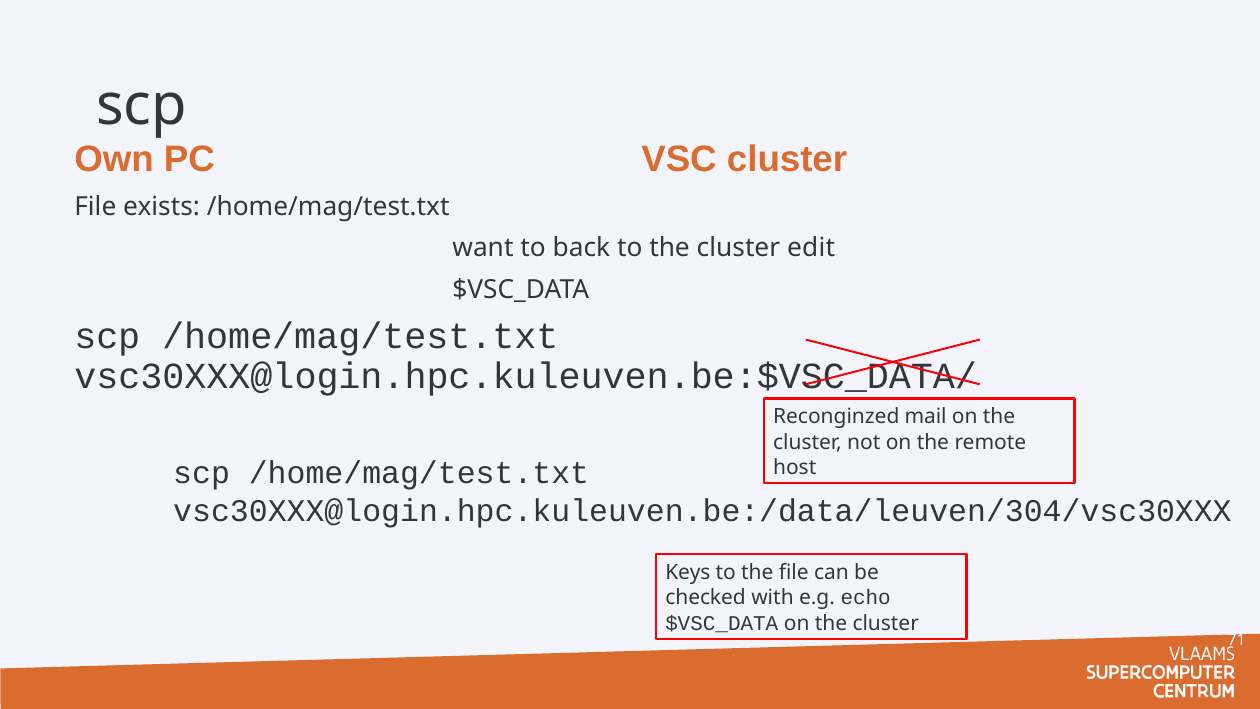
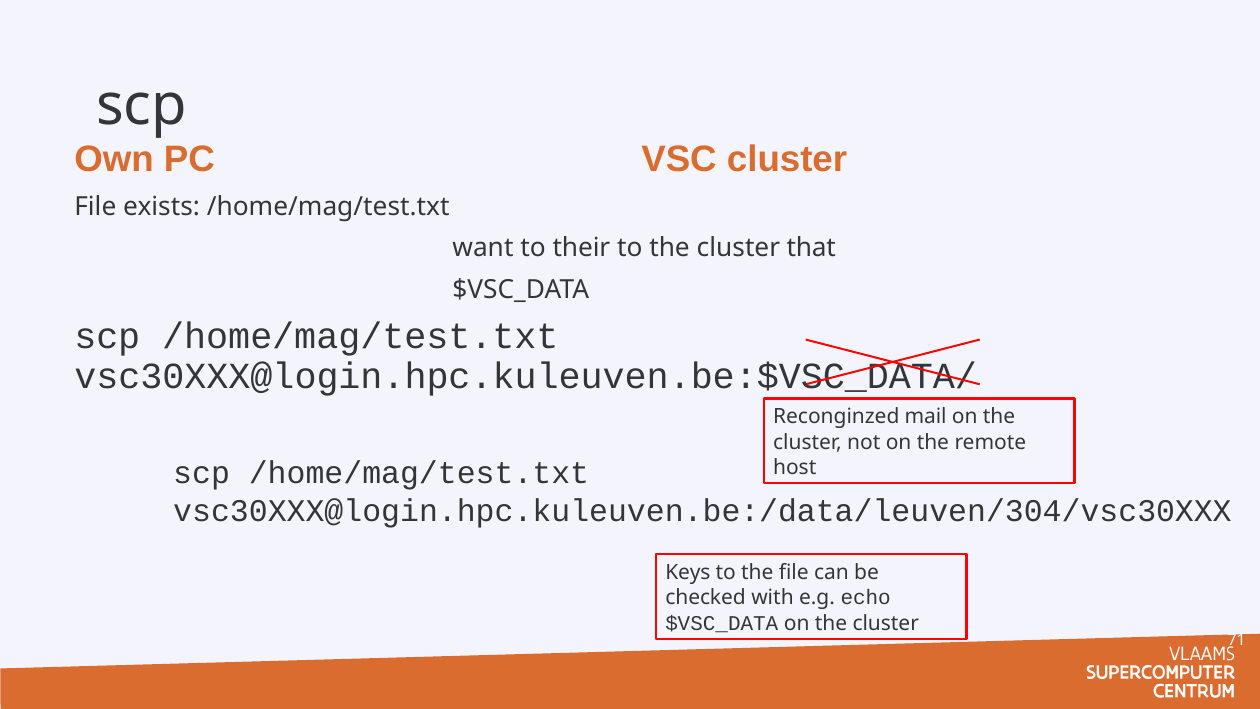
back: back -> their (581, 248)
edit: edit -> that (811, 248)
